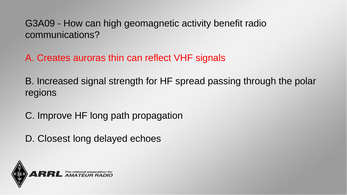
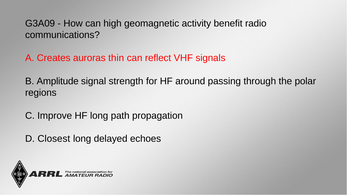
Increased: Increased -> Amplitude (58, 81)
spread: spread -> around (190, 81)
